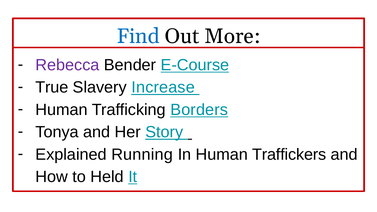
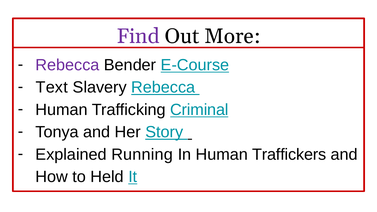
Find colour: blue -> purple (138, 36)
True: True -> Text (52, 87)
Slavery Increase: Increase -> Rebecca (163, 87)
Borders: Borders -> Criminal (199, 110)
